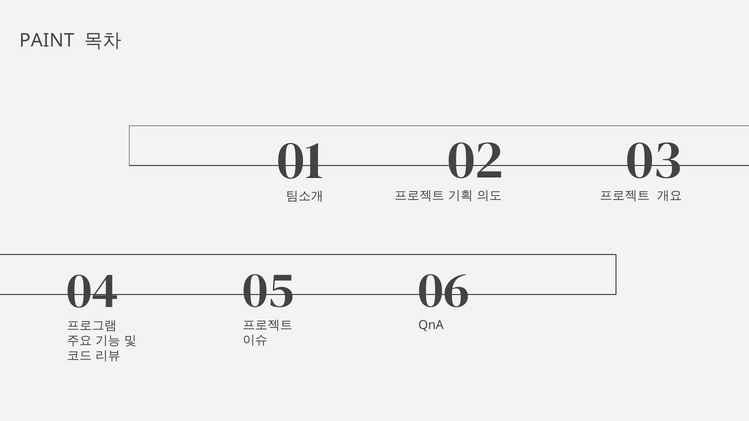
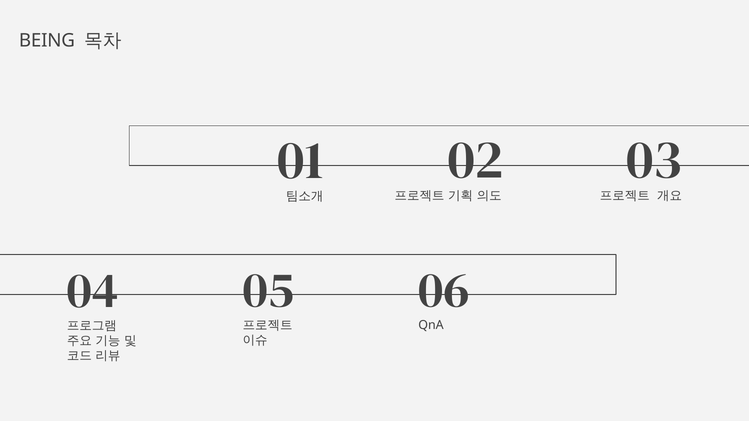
PAINT: PAINT -> BEING (47, 40)
